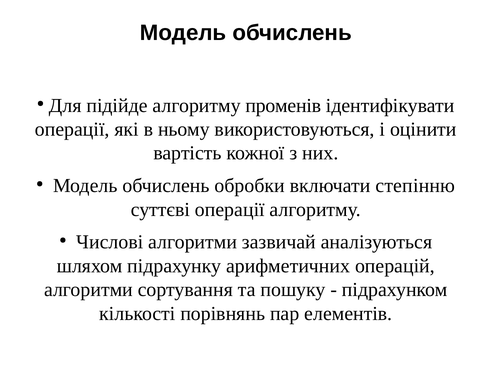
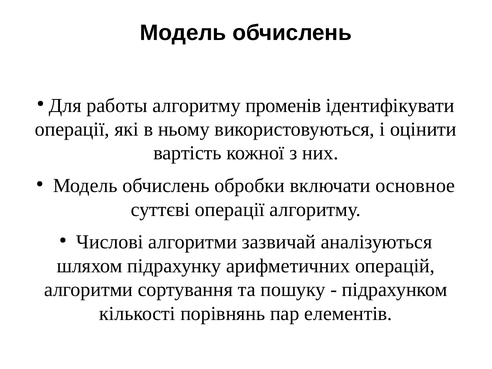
підійде: підійде -> работы (117, 105)
степінню: степінню -> основное (415, 186)
